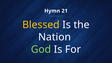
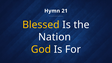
God colour: light green -> yellow (41, 49)
